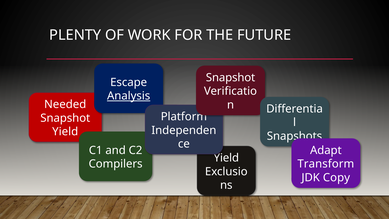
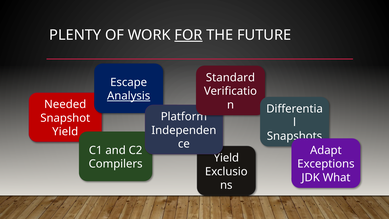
FOR underline: none -> present (188, 35)
Snapshot: Snapshot -> Standard (230, 78)
Transform: Transform -> Exceptions (326, 164)
Copy: Copy -> What (337, 177)
